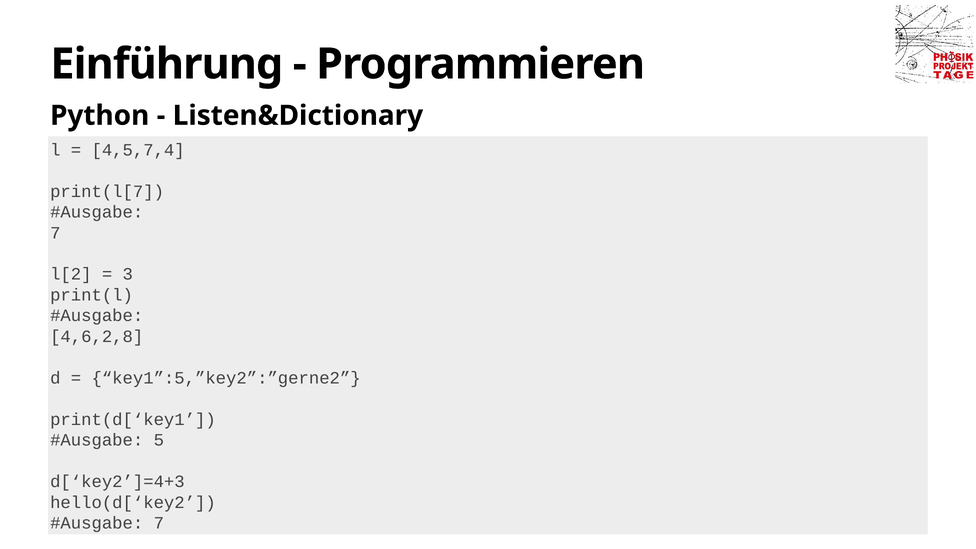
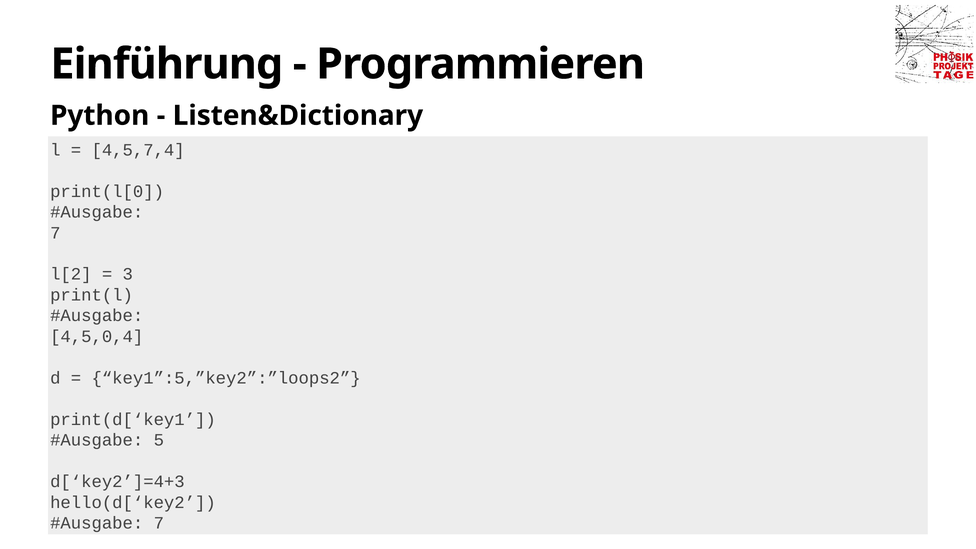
print(l[7: print(l[7 -> print(l[0 (107, 191)
4,6,2,8: 4,6,2,8 -> 4,5,0,4 (97, 336)
key1”:5,”key2”:”gerne2: key1”:5,”key2”:”gerne2 -> key1”:5,”key2”:”loops2 (226, 378)
